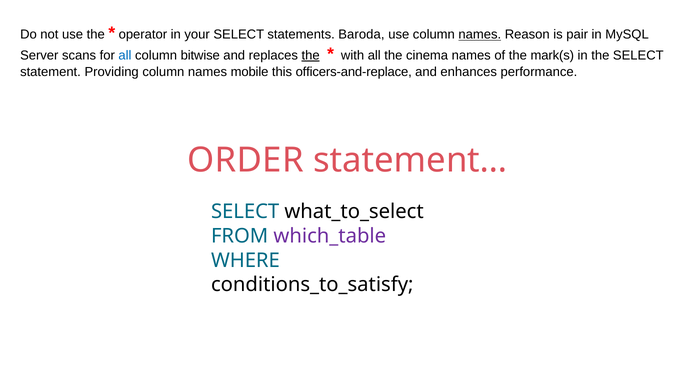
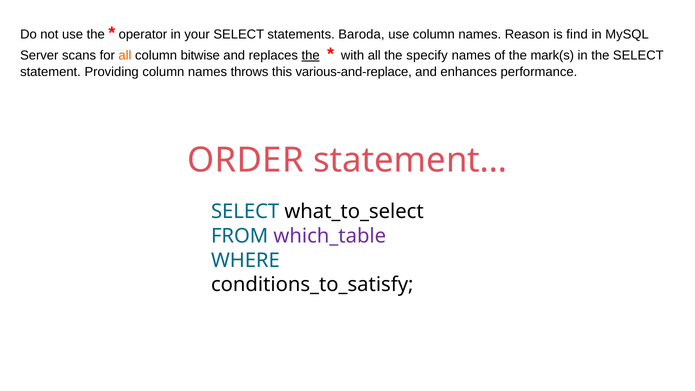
names underline: present -> none (480, 35)
pair: pair -> find (577, 35)
all colour: blue -> orange (125, 55)
cinema: cinema -> specify (427, 55)
mobile: mobile -> throws (250, 72)
officers-and-replace: officers-and-replace -> various-and-replace (354, 72)
